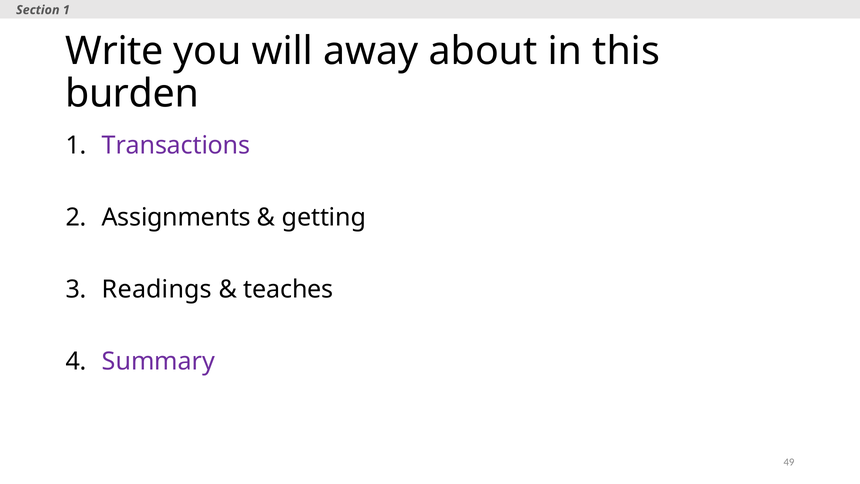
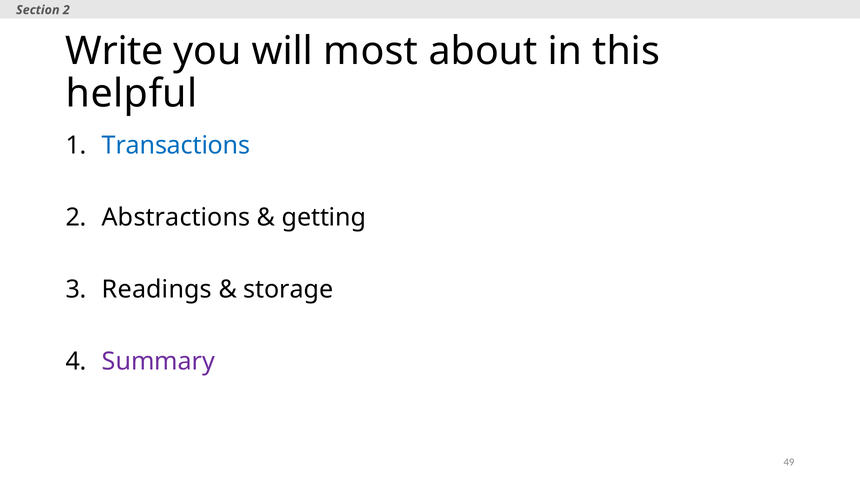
Section 1: 1 -> 2 (66, 10)
away: away -> most (371, 51)
burden: burden -> helpful (132, 94)
Transactions colour: purple -> blue (176, 145)
Assignments: Assignments -> Abstractions (176, 217)
teaches: teaches -> storage (288, 289)
